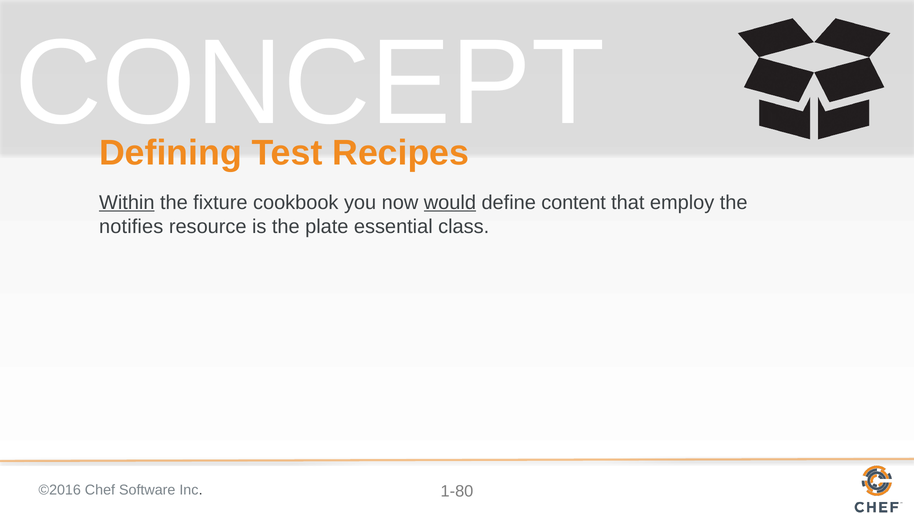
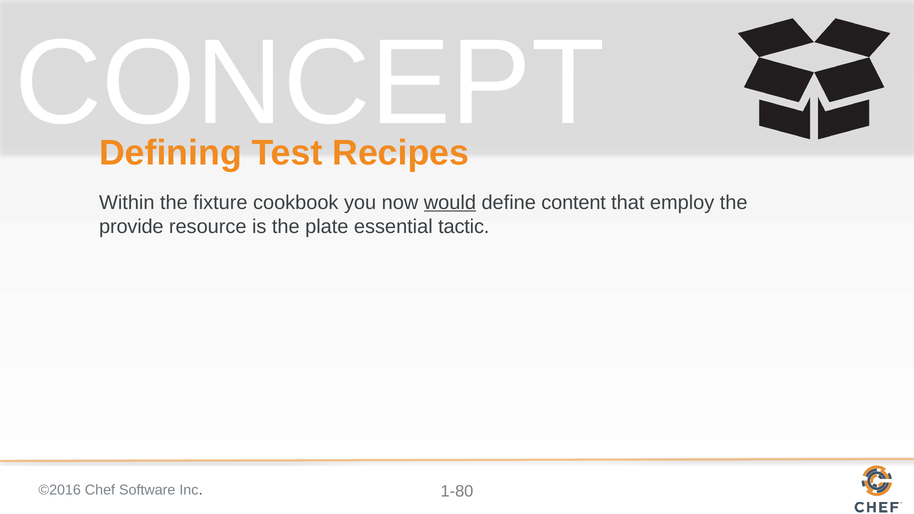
Within underline: present -> none (127, 202)
notifies: notifies -> provide (131, 226)
class: class -> tactic (464, 226)
